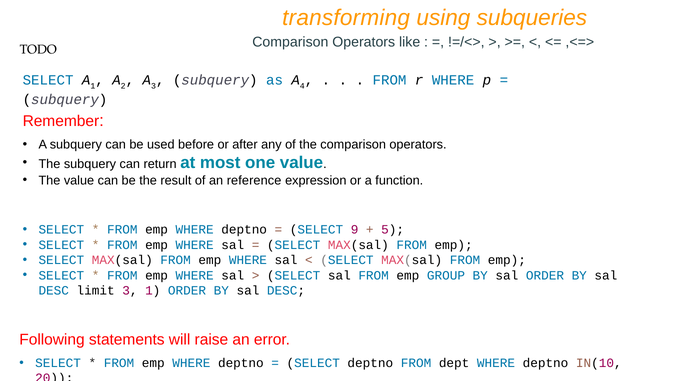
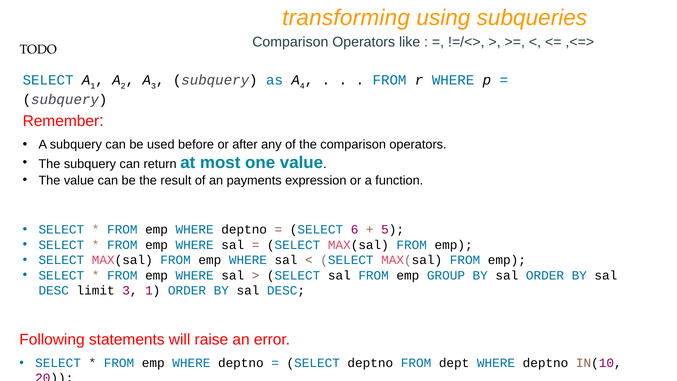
reference: reference -> payments (254, 180)
9: 9 -> 6 (355, 229)
